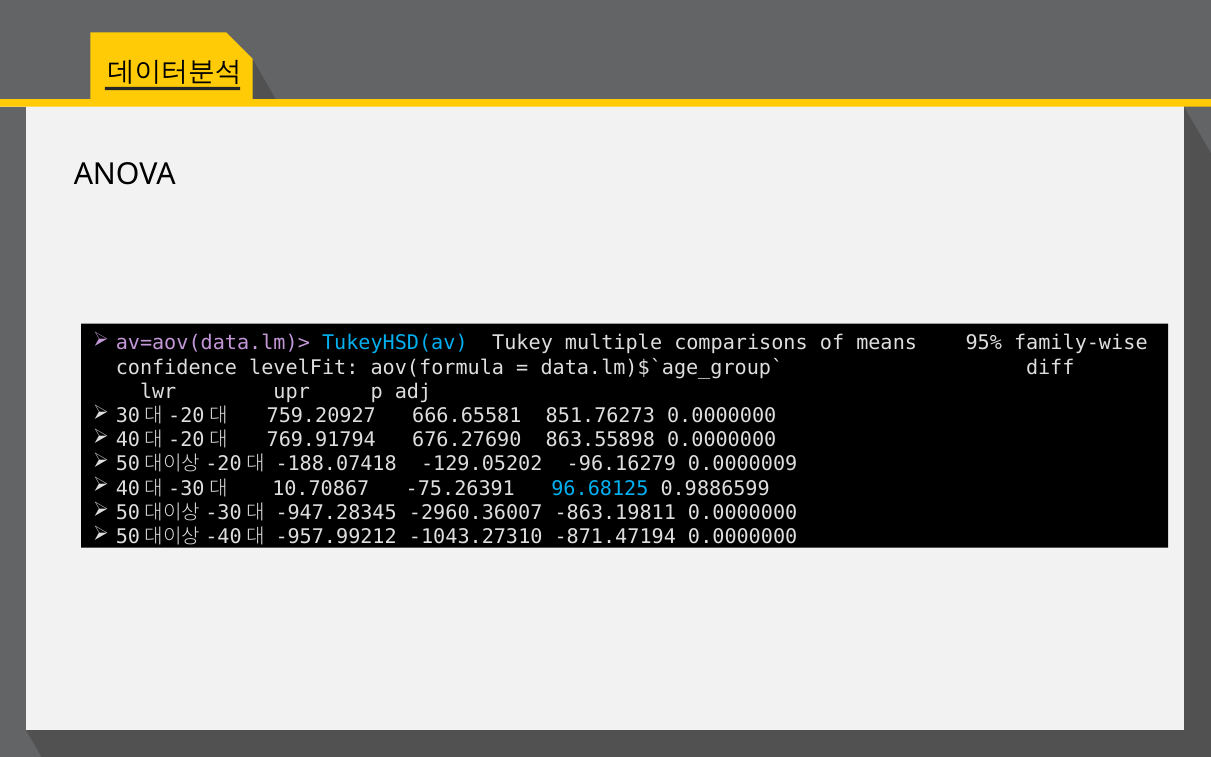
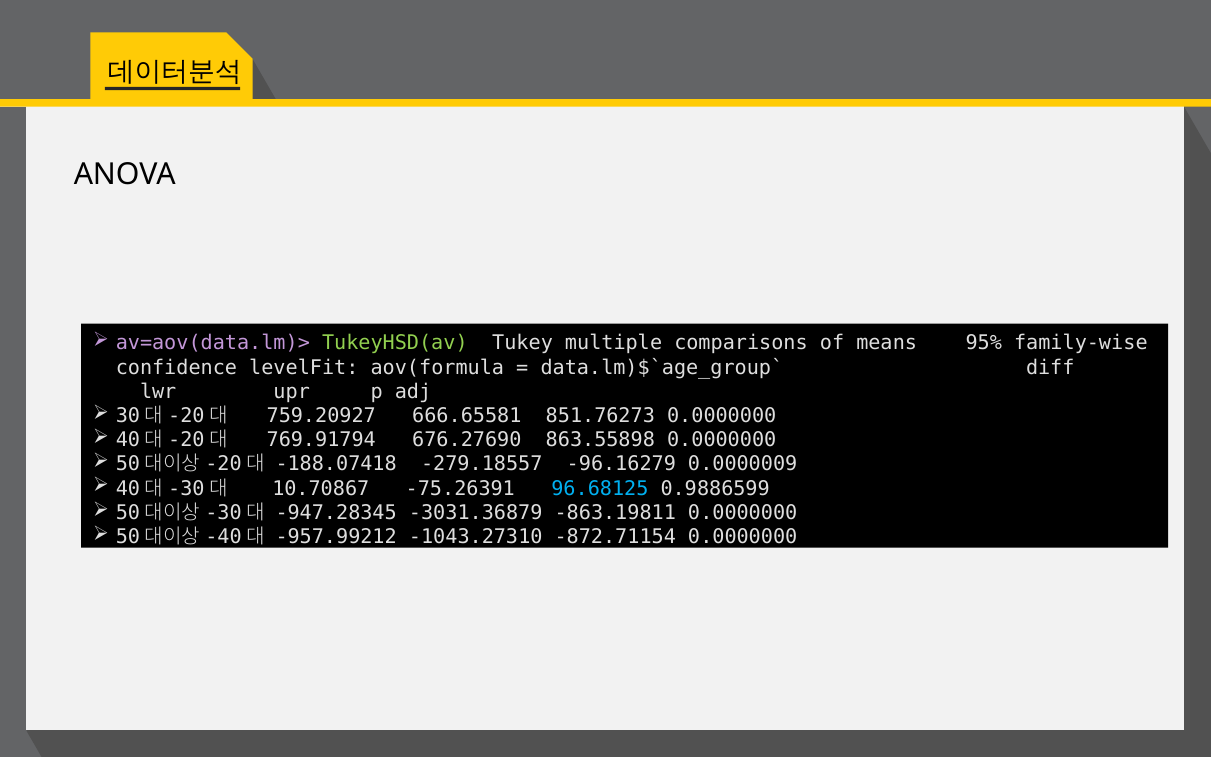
TukeyHSD(av colour: light blue -> light green (395, 343)
-129.05202: -129.05202 -> -279.18557 (482, 464)
-2960.36007: -2960.36007 -> -3031.36879 (476, 513)
-871.47194: -871.47194 -> -872.71154 (615, 537)
